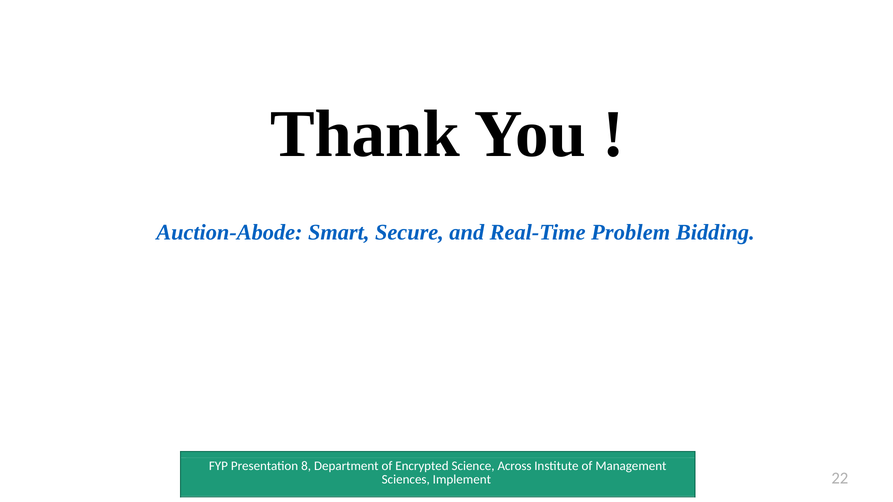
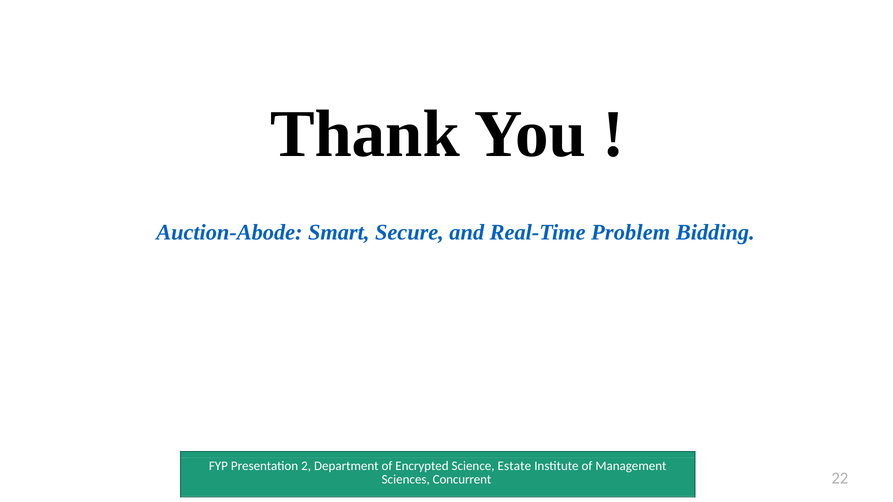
8: 8 -> 2 (306, 466)
Across: Across -> Estate (514, 466)
Implement: Implement -> Concurrent (462, 480)
